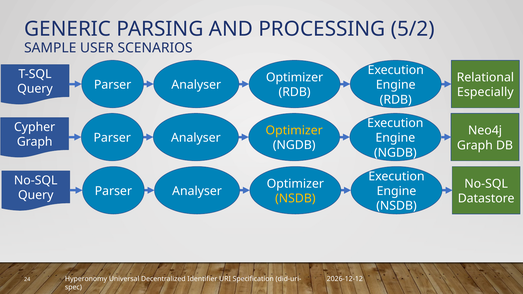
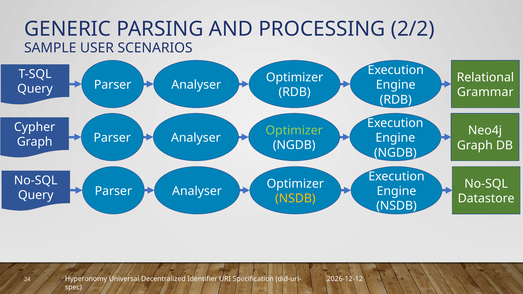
5/2: 5/2 -> 2/2 (413, 29)
Especially: Especially -> Grammar (485, 92)
Optimizer colour: yellow -> light green (294, 131)
